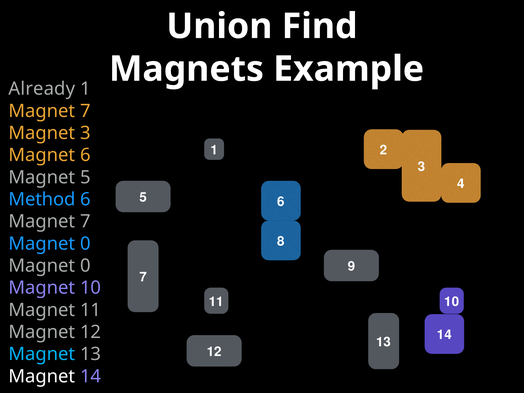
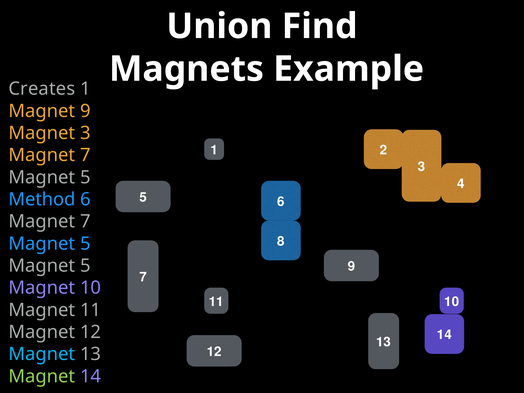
Already: Already -> Creates (42, 89)
7: 7 -> 9 (85, 111)
6: 6 -> 7 (85, 155)
0: 0 -> 5 (85, 244)
0: 0 -> 5 (85, 266)
Magnet colour: white -> light green (42, 376)
